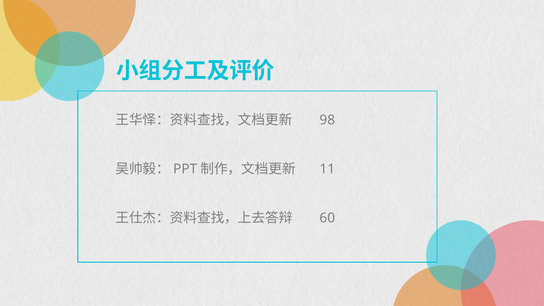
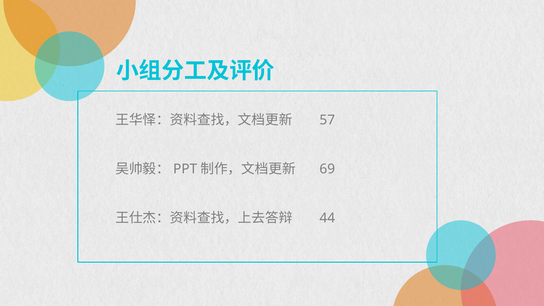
98: 98 -> 57 (327, 120)
11: 11 -> 69 (327, 169)
60: 60 -> 44 (327, 218)
